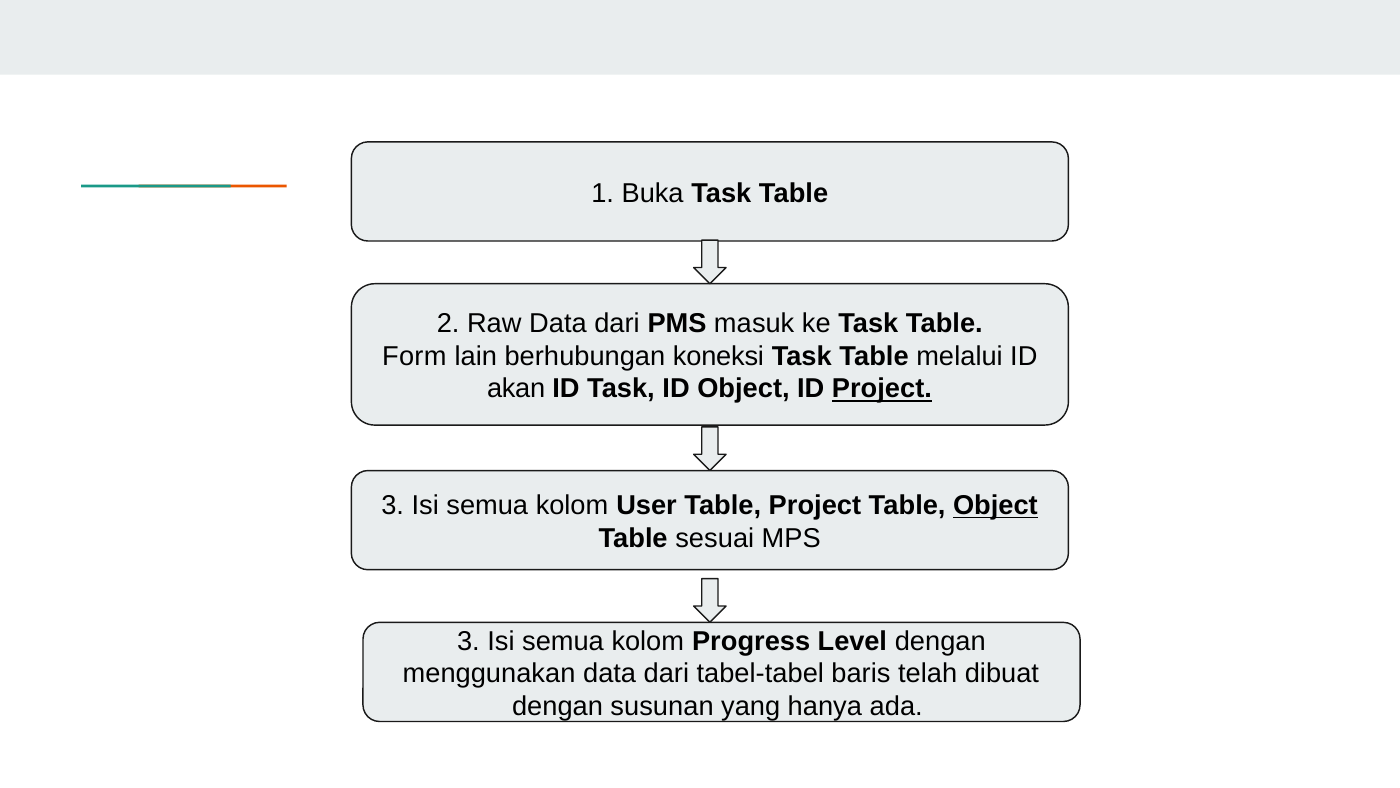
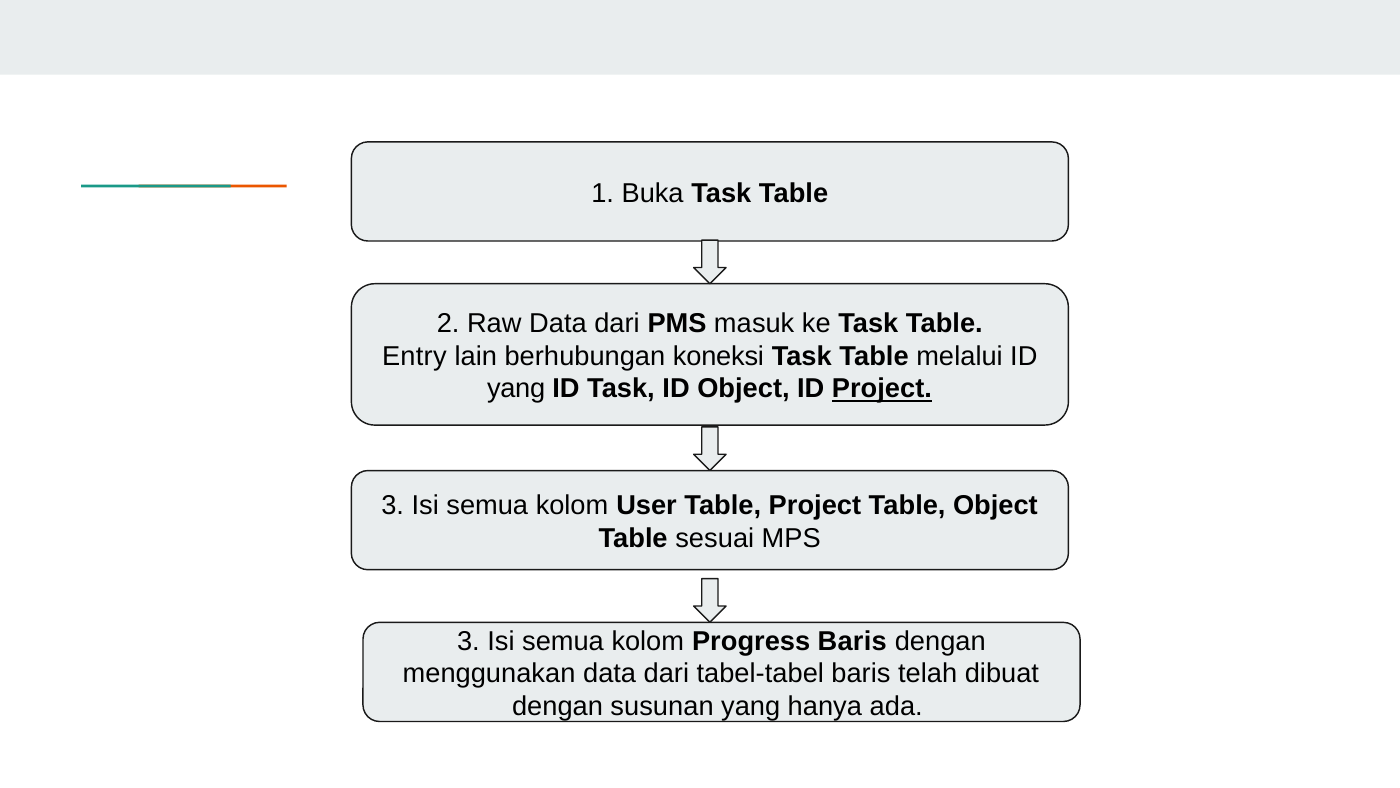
Form: Form -> Entry (414, 356)
akan: akan -> yang (516, 389)
Object underline: present -> none (995, 505)
Progress Level: Level -> Baris (852, 641)
